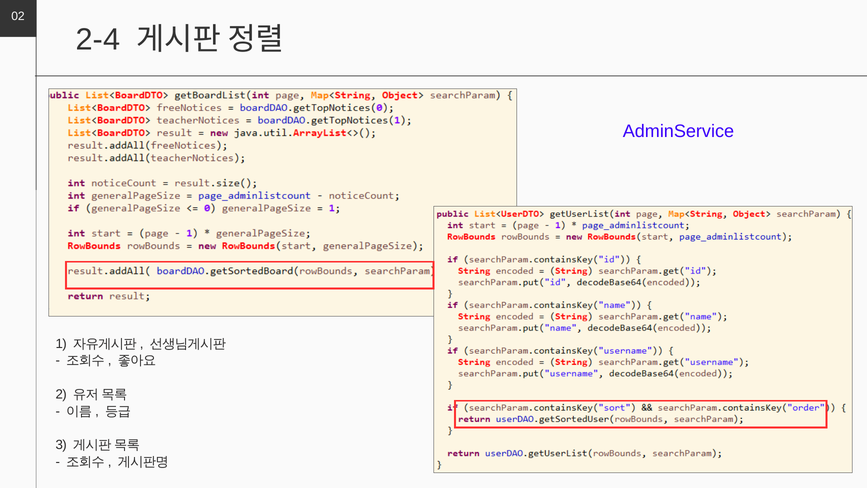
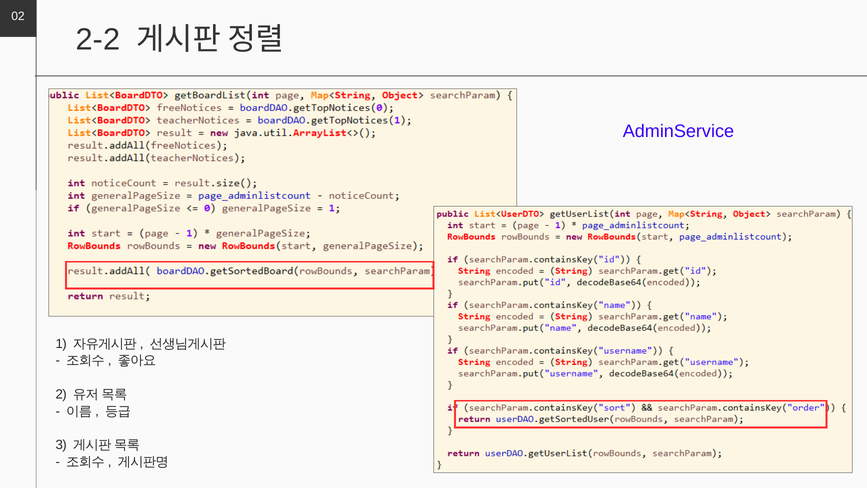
2-4: 2-4 -> 2-2 (98, 40)
